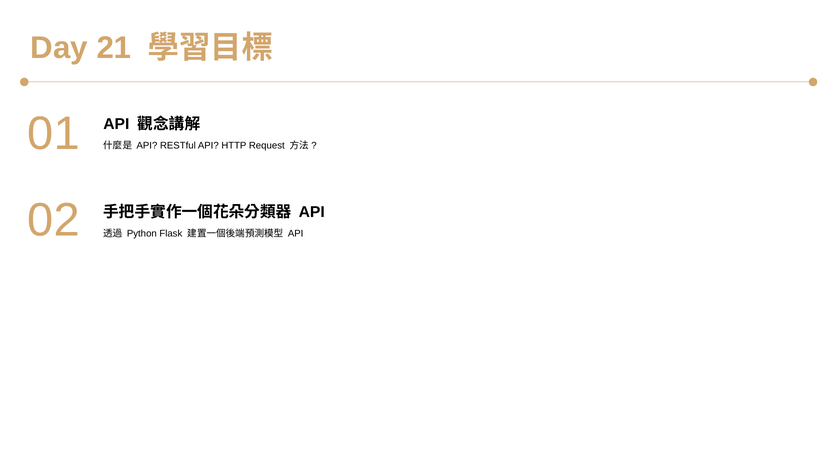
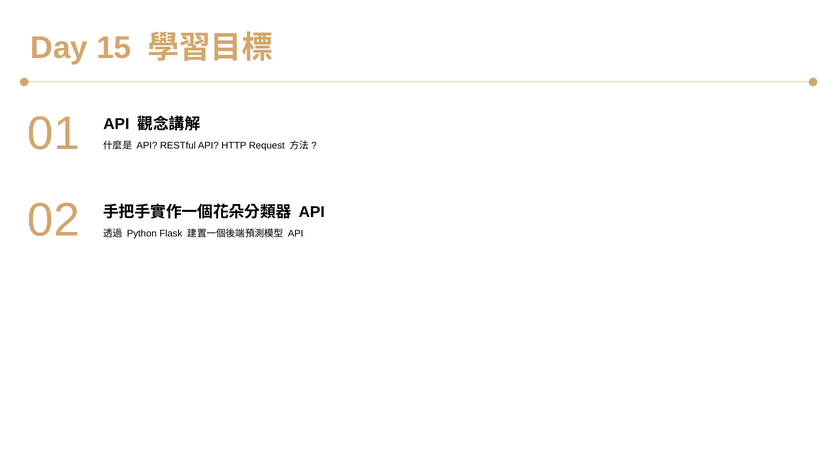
21: 21 -> 15 (114, 48)
